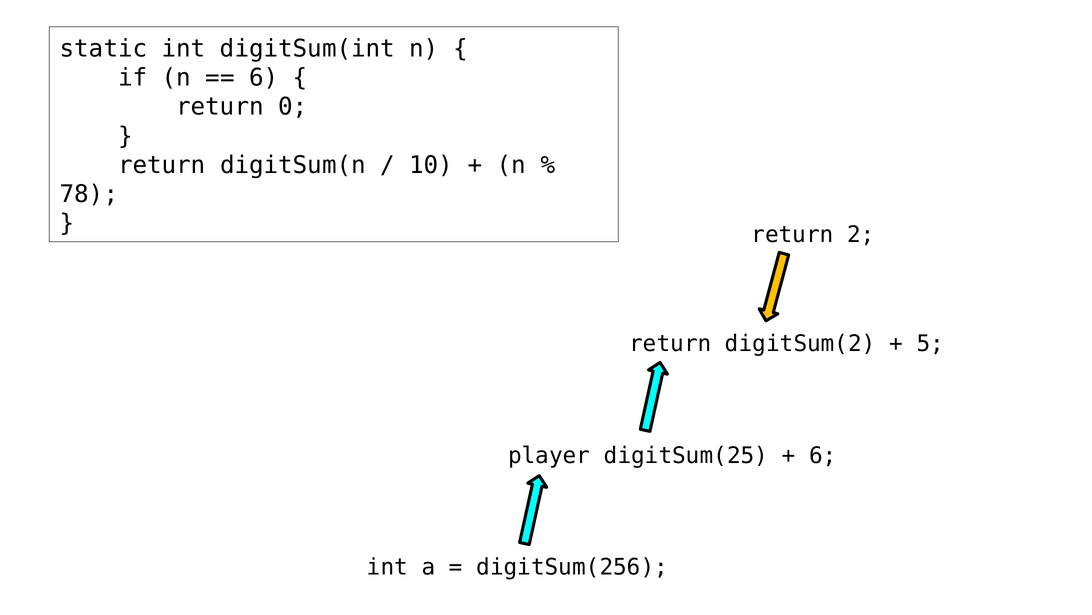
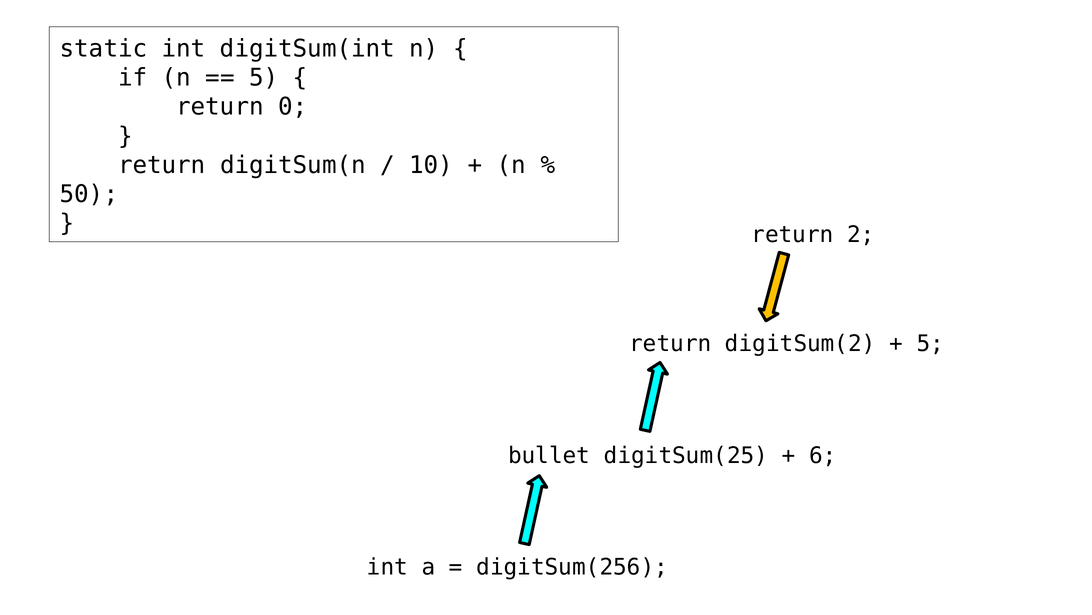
6: 6 -> 5 (264, 78)
78: 78 -> 50 (89, 194)
player: player -> bullet (549, 455)
